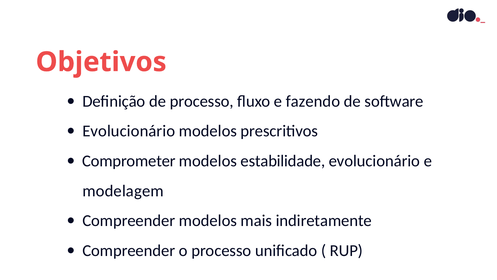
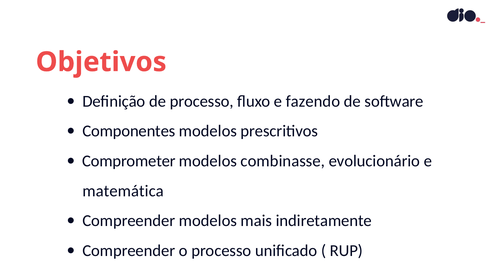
Evolucionário: Evolucionário -> Componentes (129, 131)
estabilidade: estabilidade -> combinasse (283, 161)
modelagem: modelagem -> matemática (123, 191)
